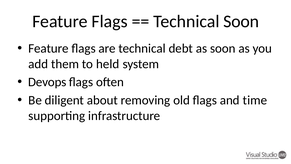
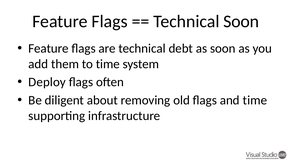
to held: held -> time (108, 64)
Devops: Devops -> Deploy (47, 82)
